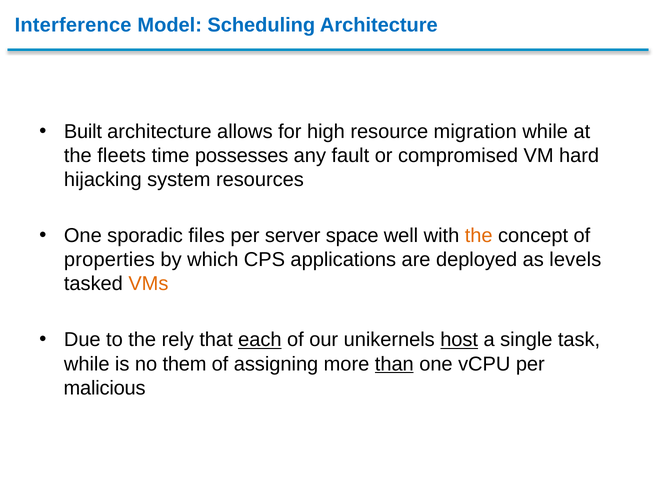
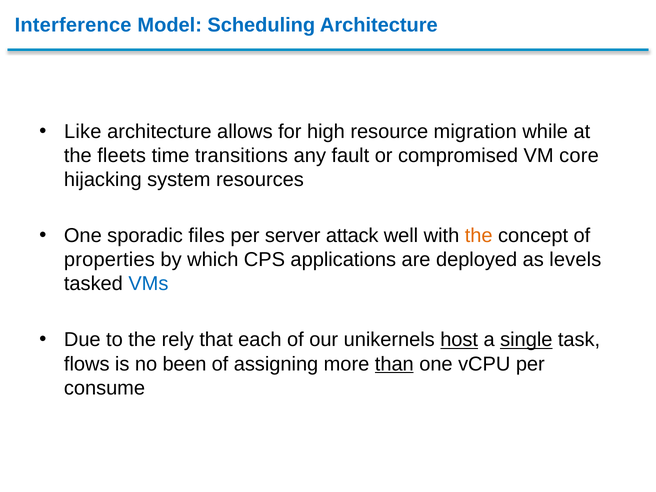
Built: Built -> Like (83, 132)
possesses: possesses -> transitions (241, 156)
hard: hard -> core (579, 156)
space: space -> attack (352, 236)
VMs colour: orange -> blue (148, 284)
each underline: present -> none (260, 340)
single underline: none -> present (526, 340)
while: while -> flows (87, 364)
them: them -> been (185, 364)
malicious: malicious -> consume (104, 388)
